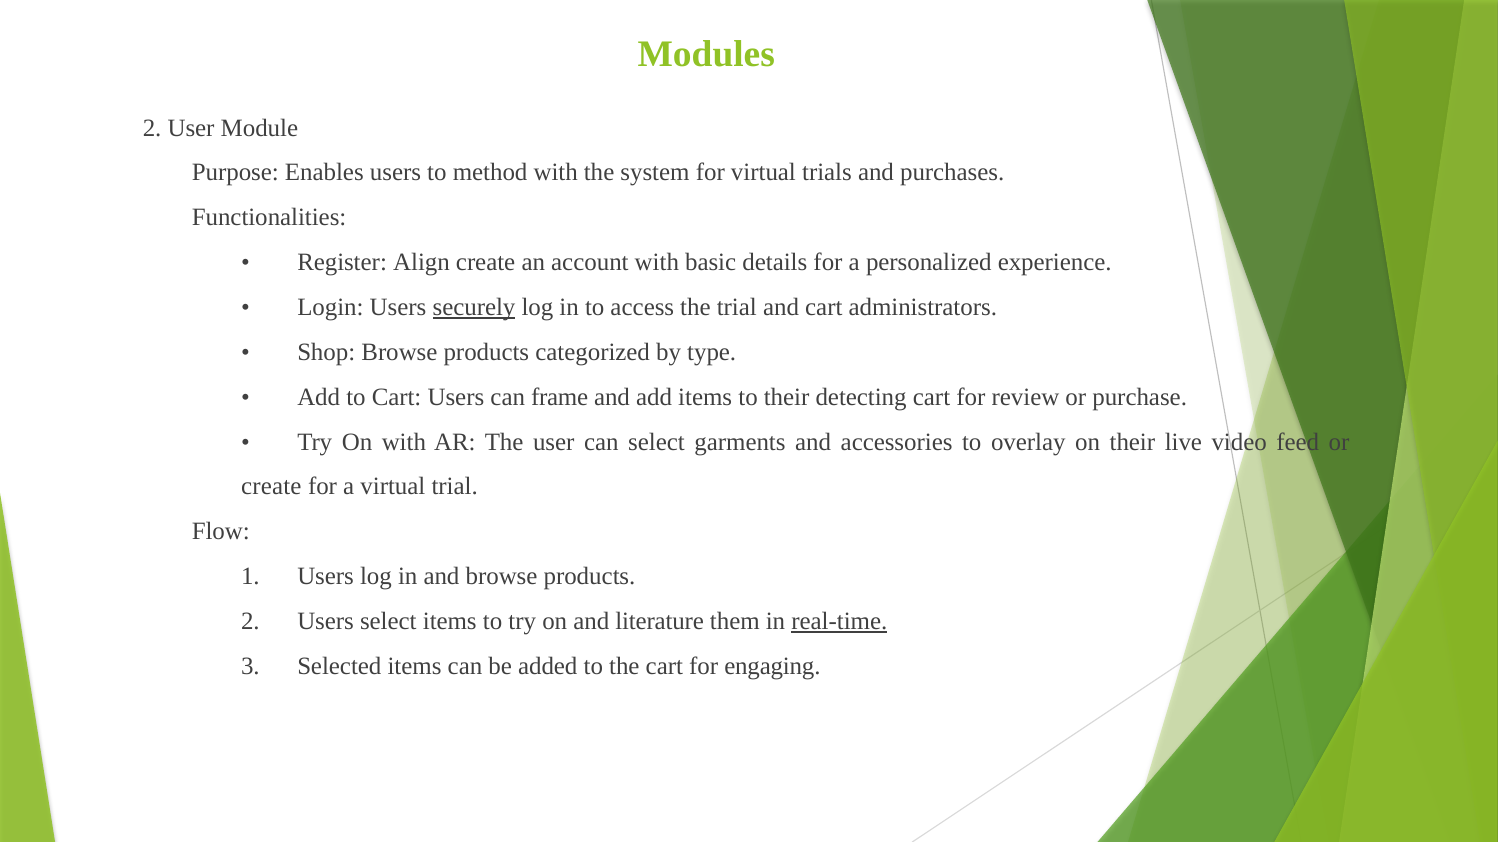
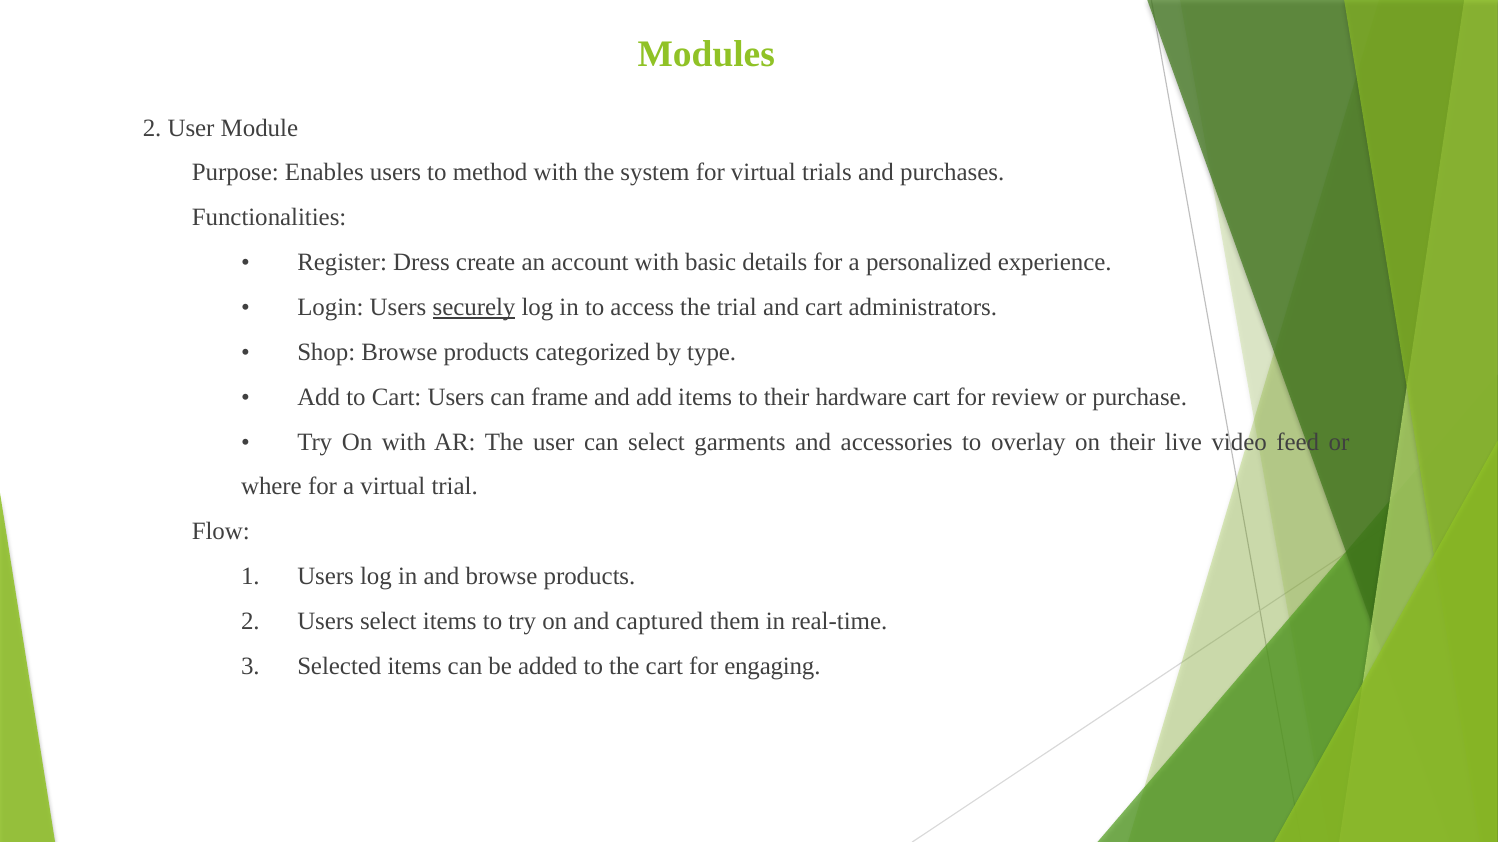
Align: Align -> Dress (421, 263)
detecting: detecting -> hardware (861, 397)
create: create -> where (271, 487)
literature: literature -> captured (659, 622)
real-time underline: present -> none (839, 622)
